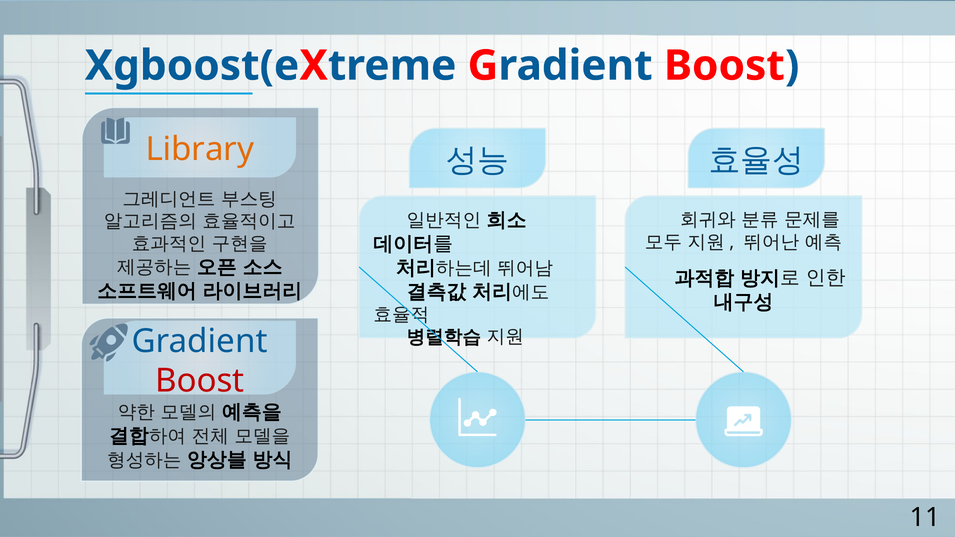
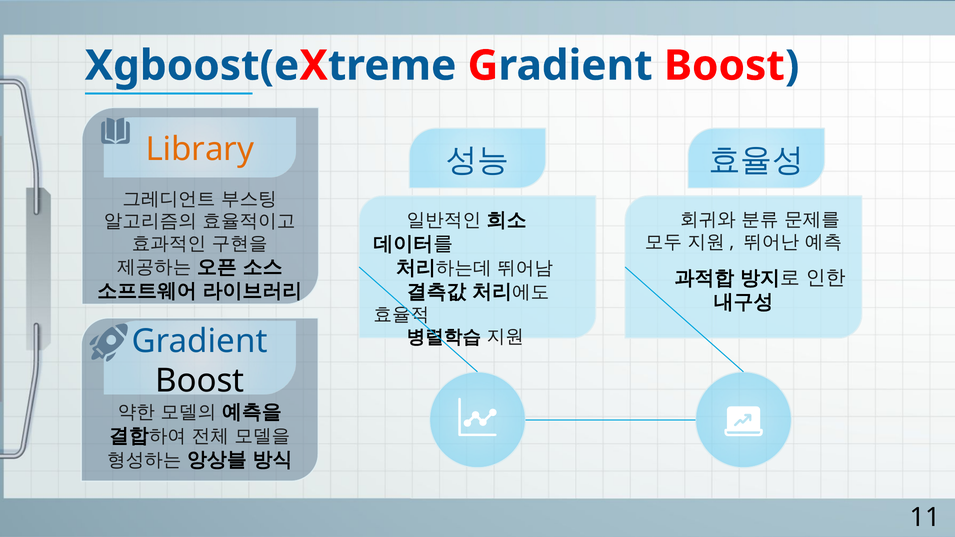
Boost colour: red -> black (200, 381)
